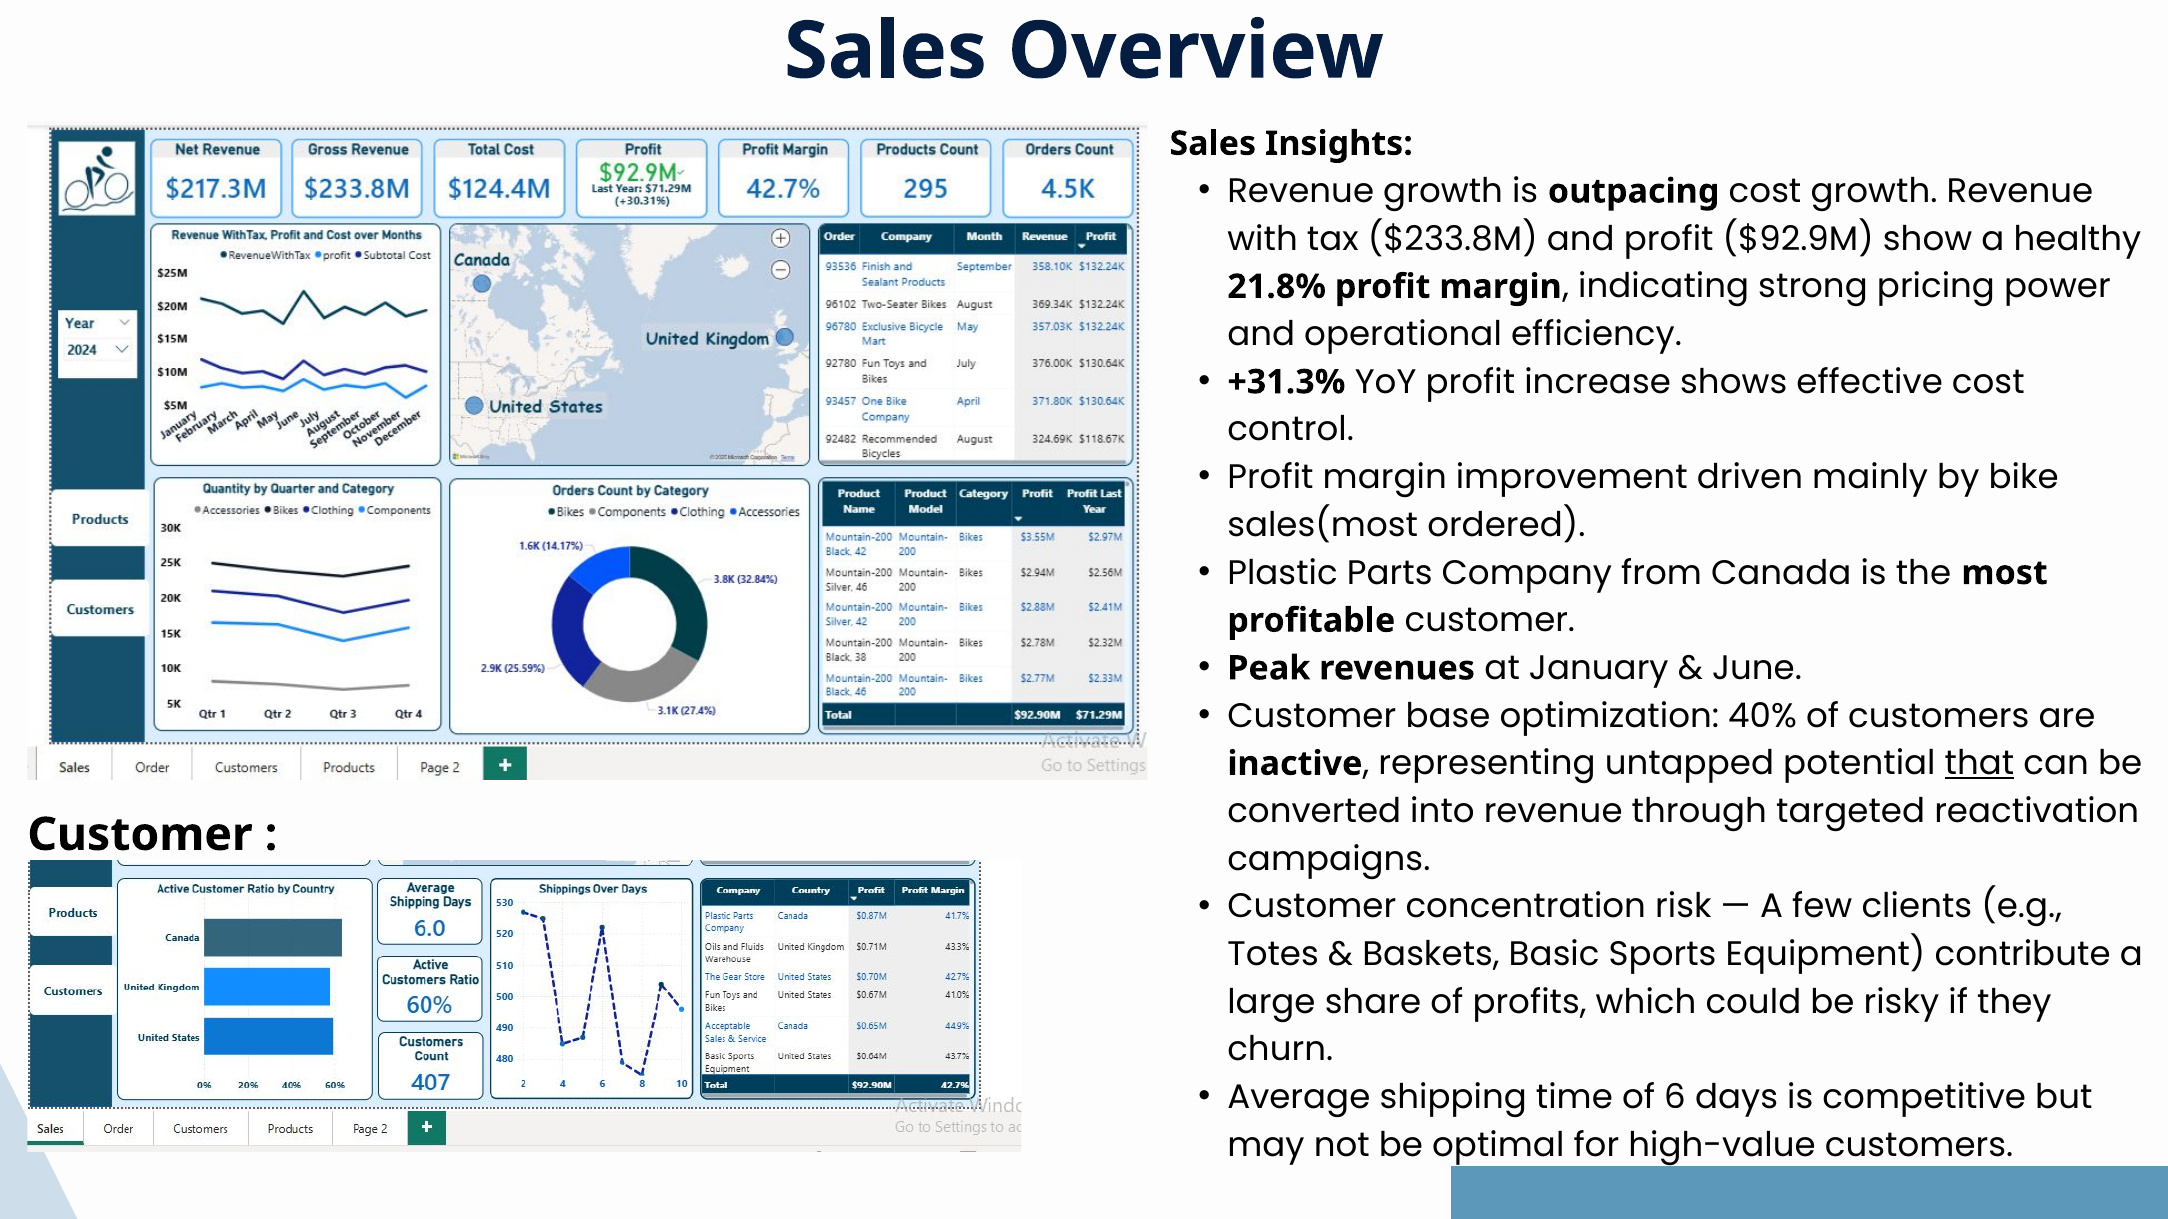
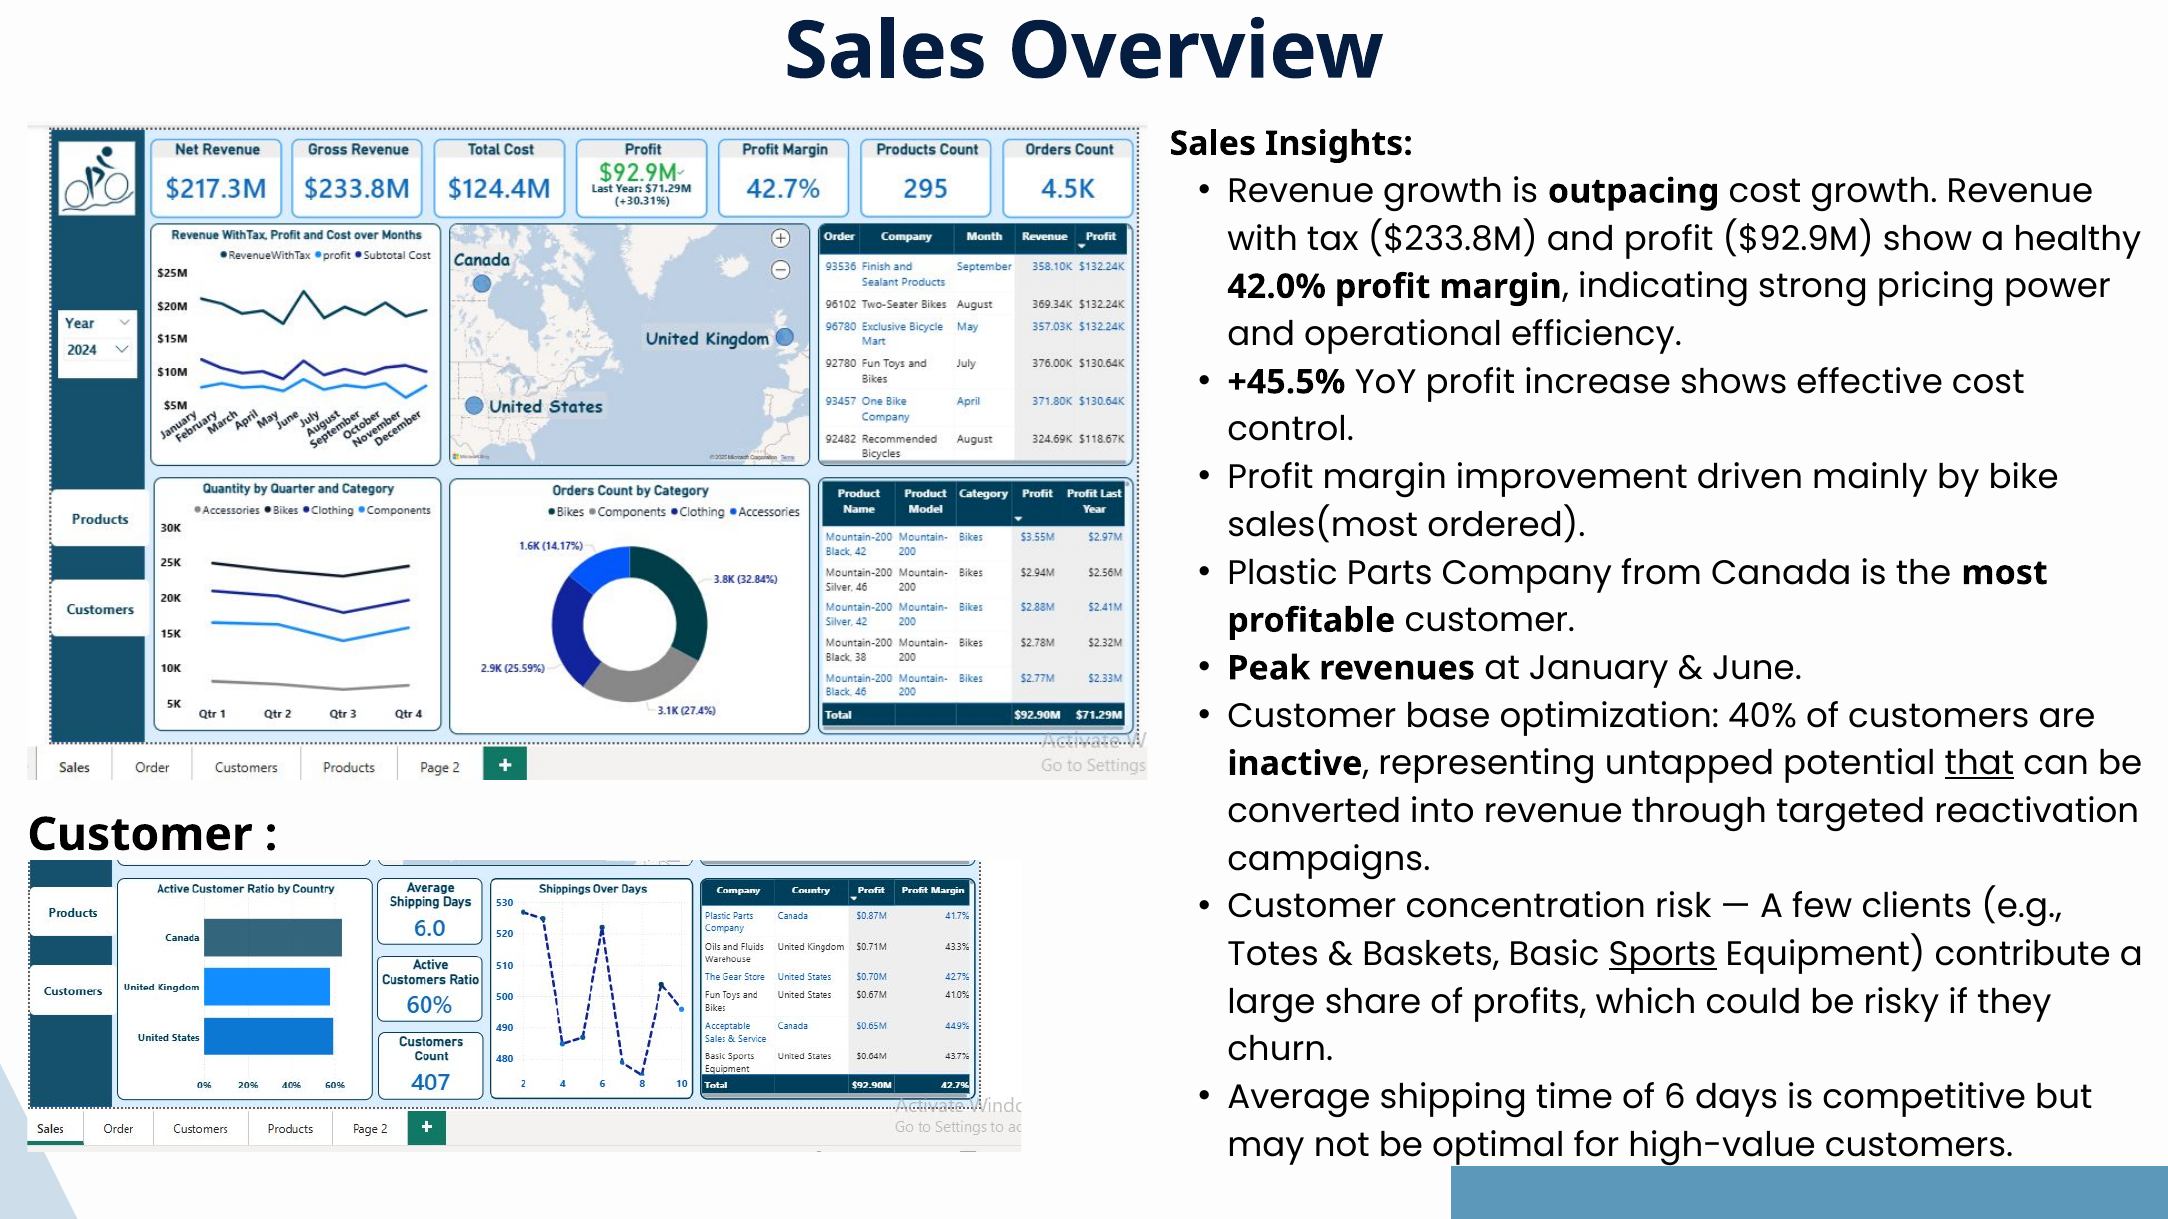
21.8%: 21.8% -> 42.0% (1277, 287)
+31.3%: +31.3% -> +45.5% (1286, 382)
Sports underline: none -> present (1663, 955)
